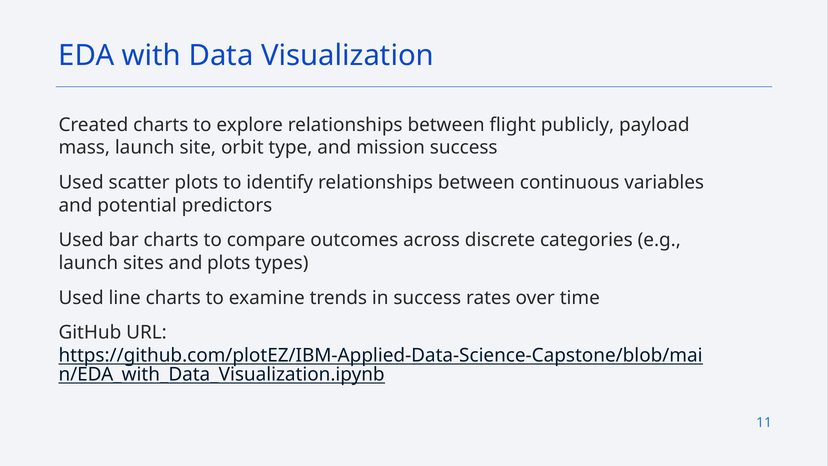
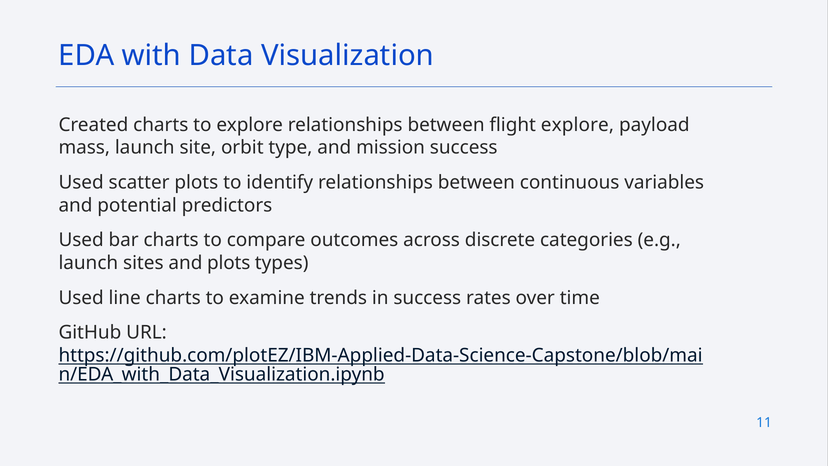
flight publicly: publicly -> explore (577, 125)
